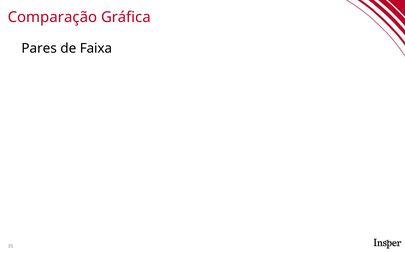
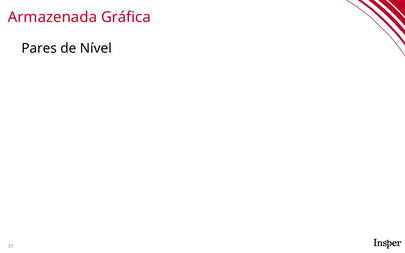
Comparação: Comparação -> Armazenada (52, 17)
Faixa: Faixa -> Nível (96, 48)
